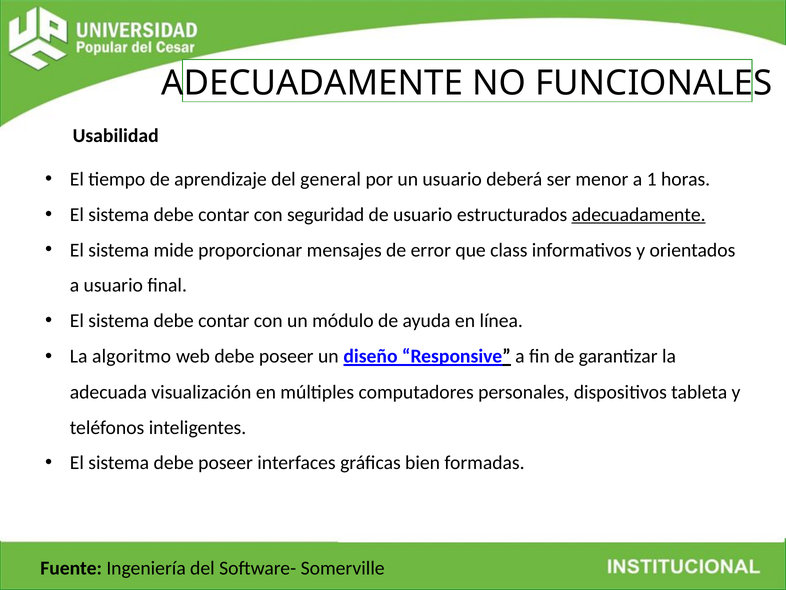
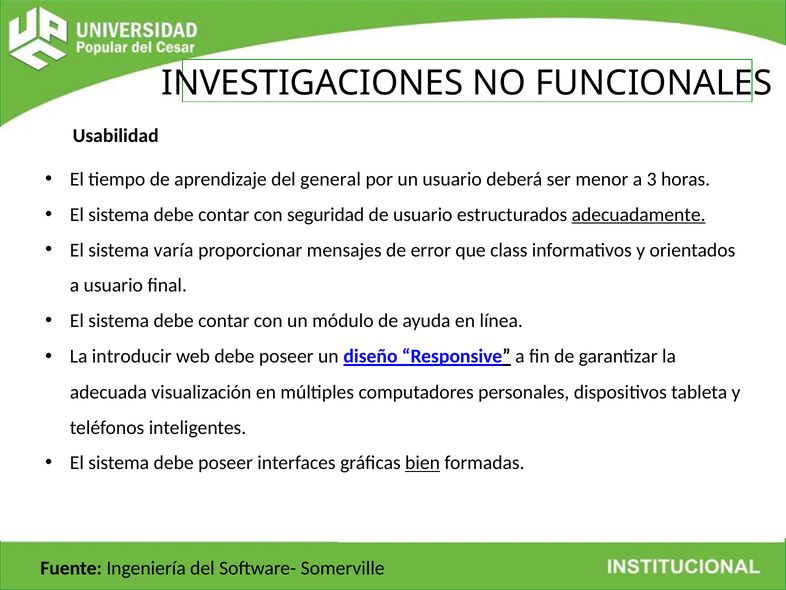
ADECUADAMENTE: ADECUADAMENTE -> INVESTIGACIONES (312, 83)
1: 1 -> 3 (652, 179)
mide: mide -> varía (174, 250)
algoritmo: algoritmo -> introducir (132, 356)
bien underline: none -> present (423, 463)
